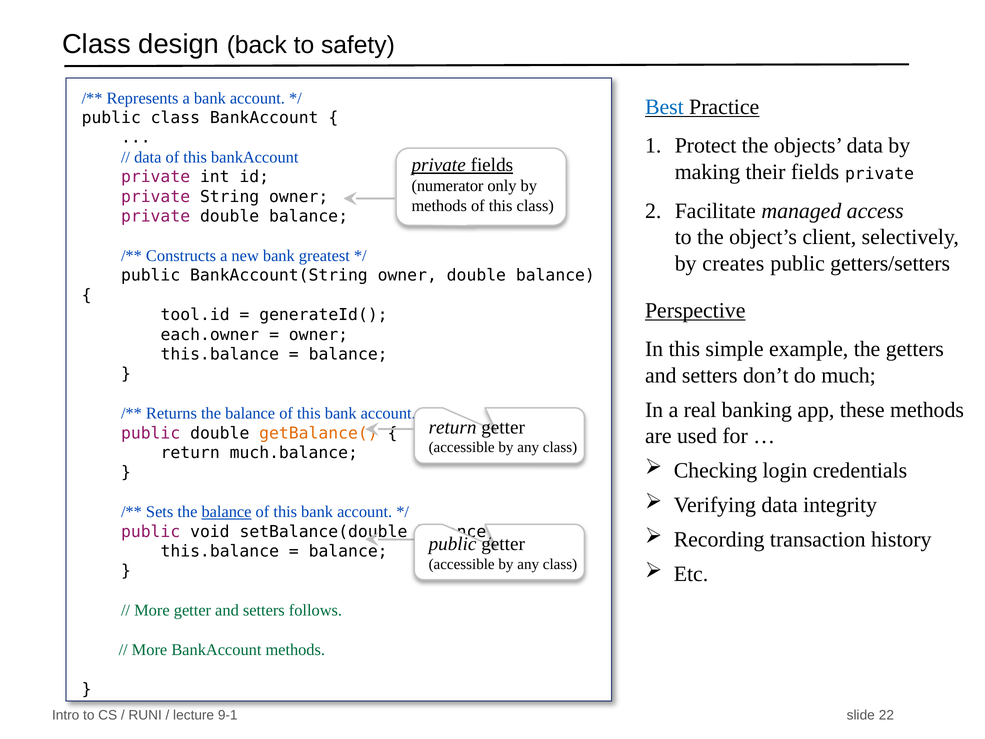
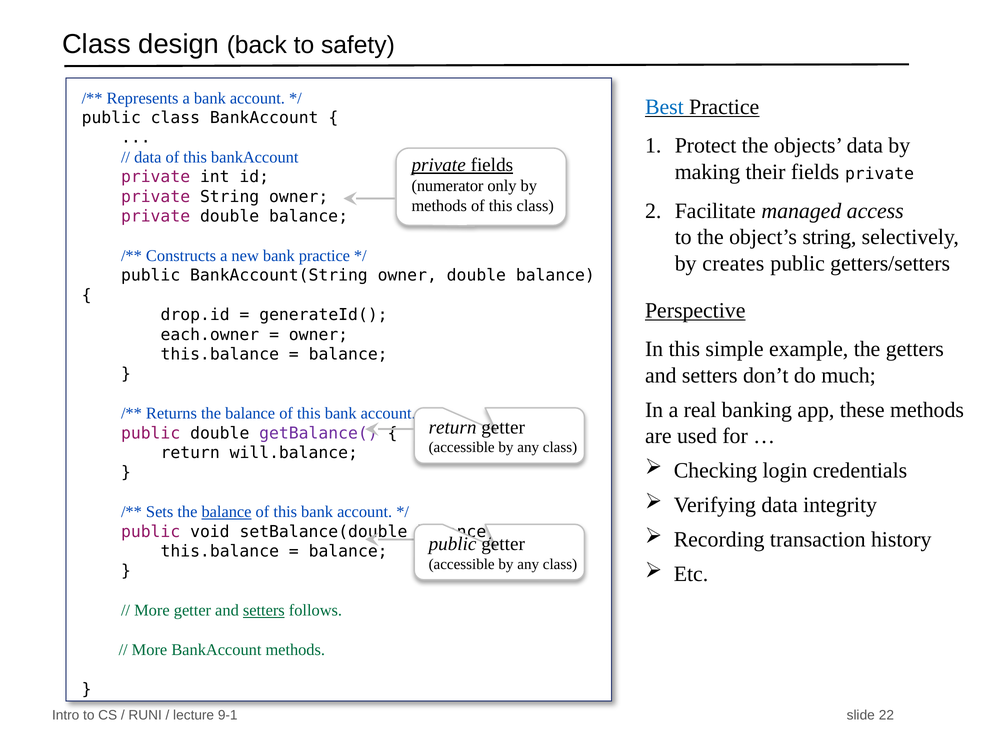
object’s client: client -> string (829, 237)
bank greatest: greatest -> practice (324, 256)
tool.id: tool.id -> drop.id (195, 315)
getBalance( colour: orange -> purple (318, 433)
much.balance: much.balance -> will.balance (294, 453)
setters underline: none -> present (264, 610)
